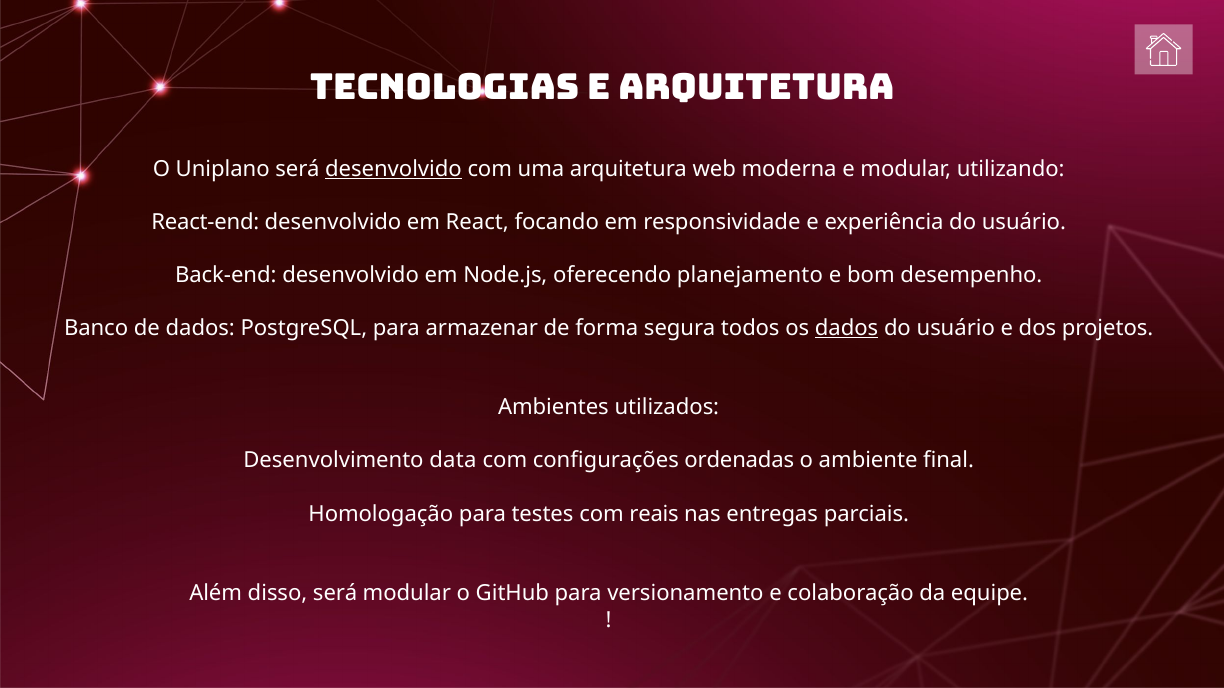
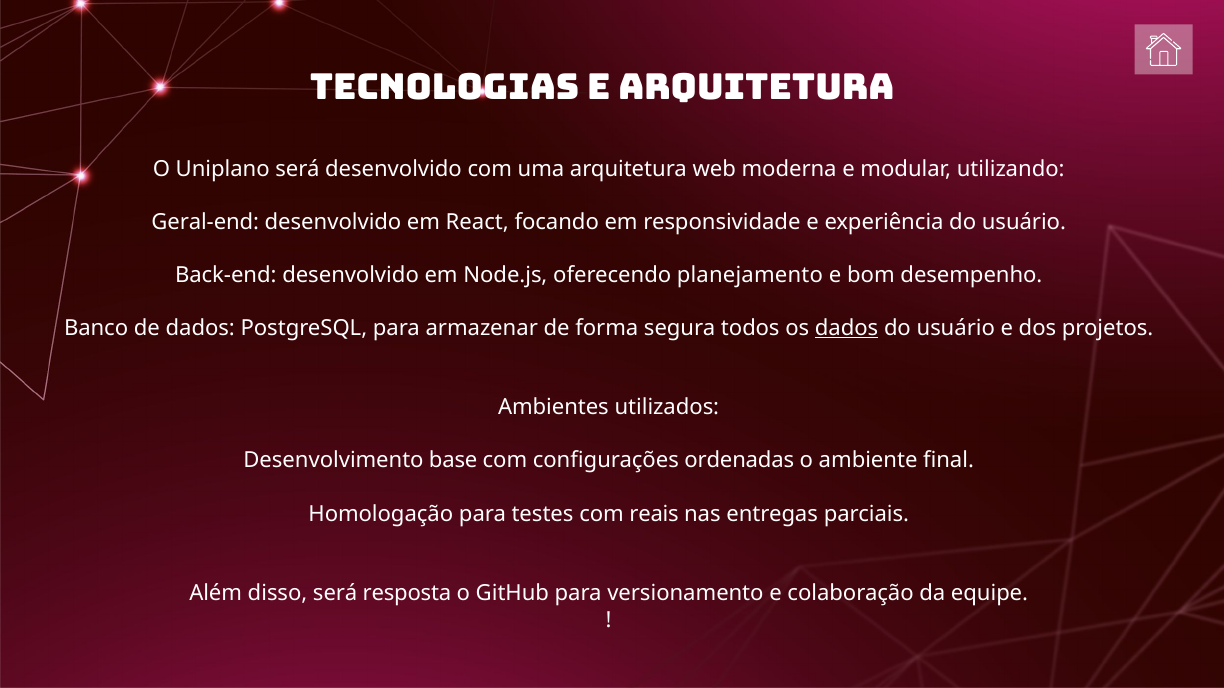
desenvolvido underline: present -> none (393, 169)
React-end: React-end -> Geral-end (205, 222)
data: data -> base (453, 461)
será modular: modular -> resposta (407, 594)
